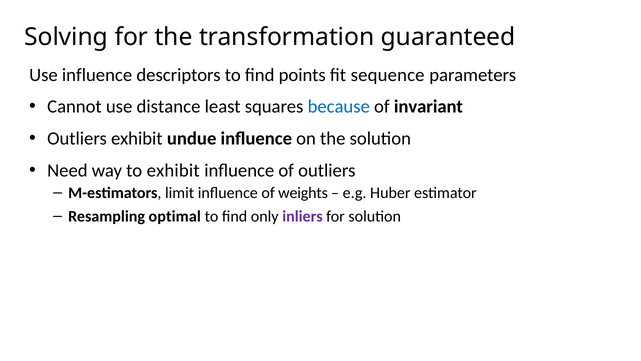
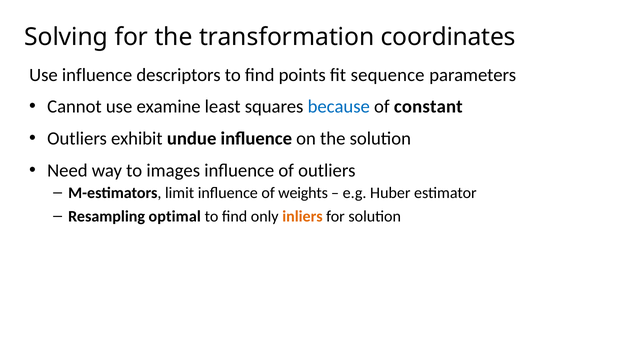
guaranteed: guaranteed -> coordinates (448, 37)
distance: distance -> examine (169, 107)
invariant: invariant -> constant (428, 107)
to exhibit: exhibit -> images (173, 170)
inliers colour: purple -> orange (302, 216)
